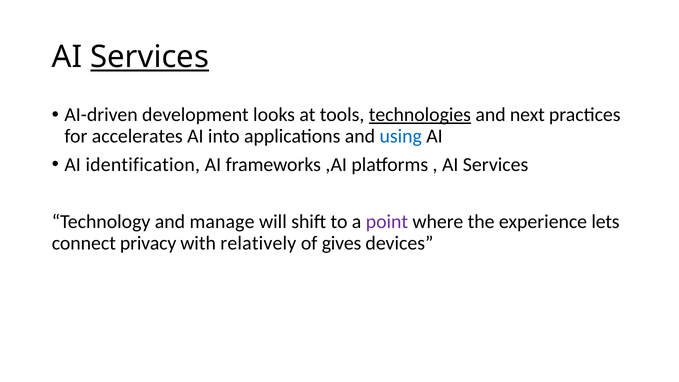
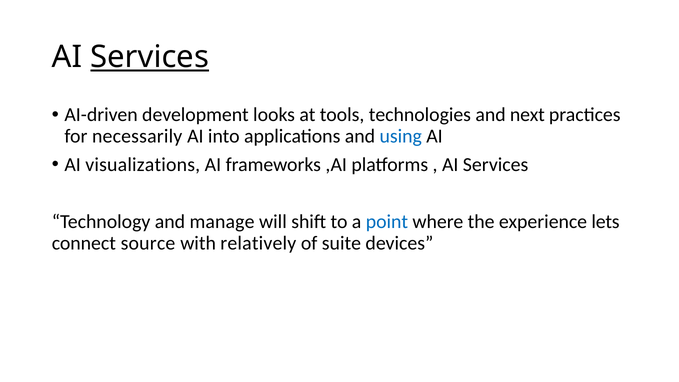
technologies underline: present -> none (420, 115)
accelerates: accelerates -> necessarily (137, 136)
identification: identification -> visualizations (143, 165)
point colour: purple -> blue (387, 222)
privacy: privacy -> source (148, 243)
gives: gives -> suite (341, 243)
